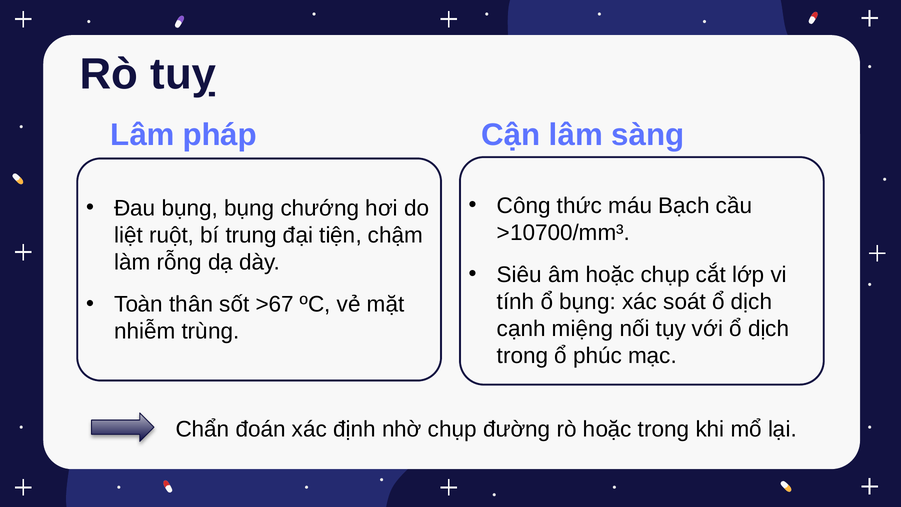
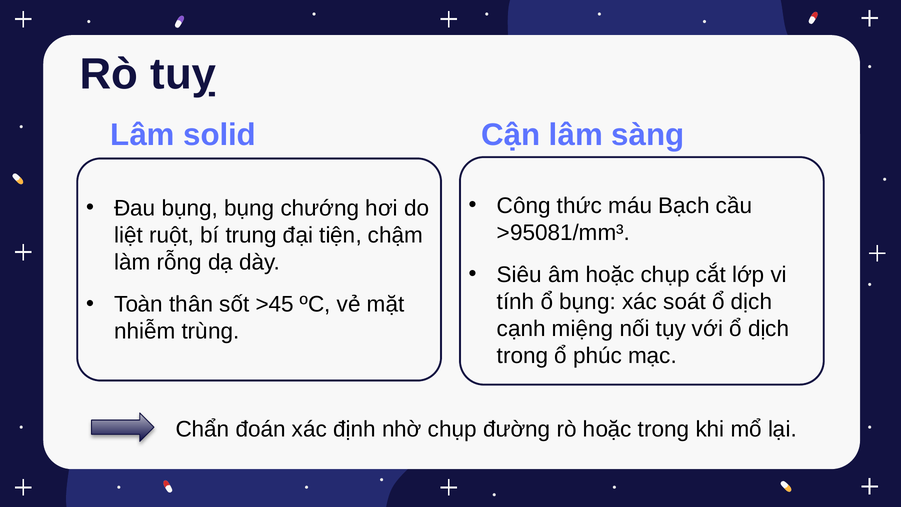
pháp: pháp -> solid (220, 135)
>10700/mm³: >10700/mm³ -> >95081/mm³ (564, 233)
>67: >67 -> >45 (275, 304)
